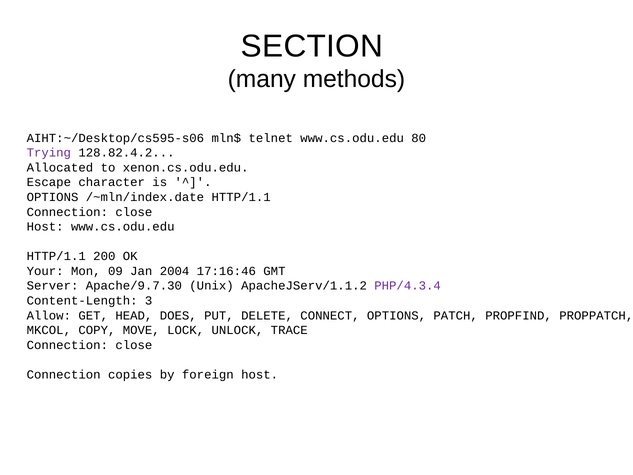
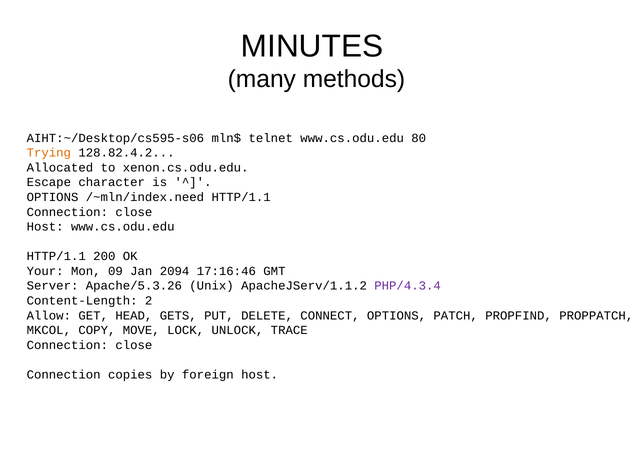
SECTION: SECTION -> MINUTES (312, 46)
Trying colour: purple -> orange (49, 153)
/~mln/index.date: /~mln/index.date -> /~mln/index.need (145, 197)
2004: 2004 -> 2094 (175, 271)
Apache/9.7.30: Apache/9.7.30 -> Apache/5.3.26 (134, 286)
3: 3 -> 2 (149, 301)
DOES: DOES -> GETS (178, 315)
